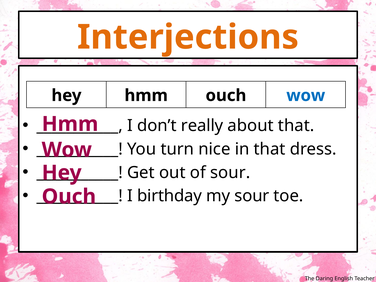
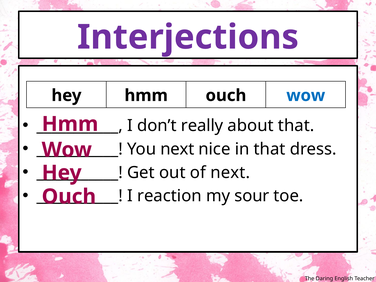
Interjections colour: orange -> purple (188, 37)
You turn: turn -> next (177, 149)
of sour: sour -> next (230, 172)
birthday: birthday -> reaction (169, 196)
